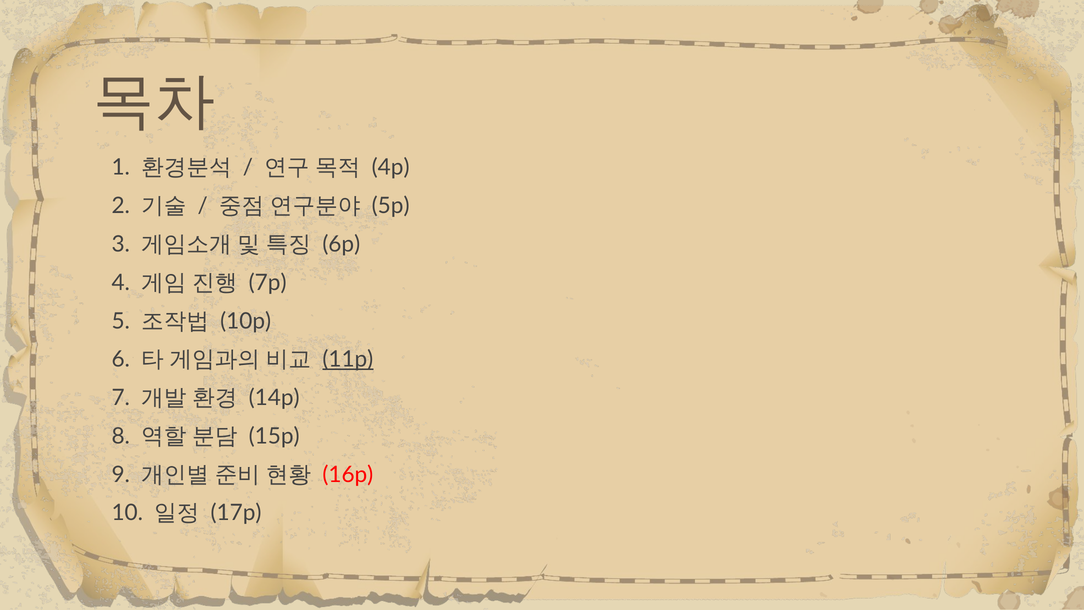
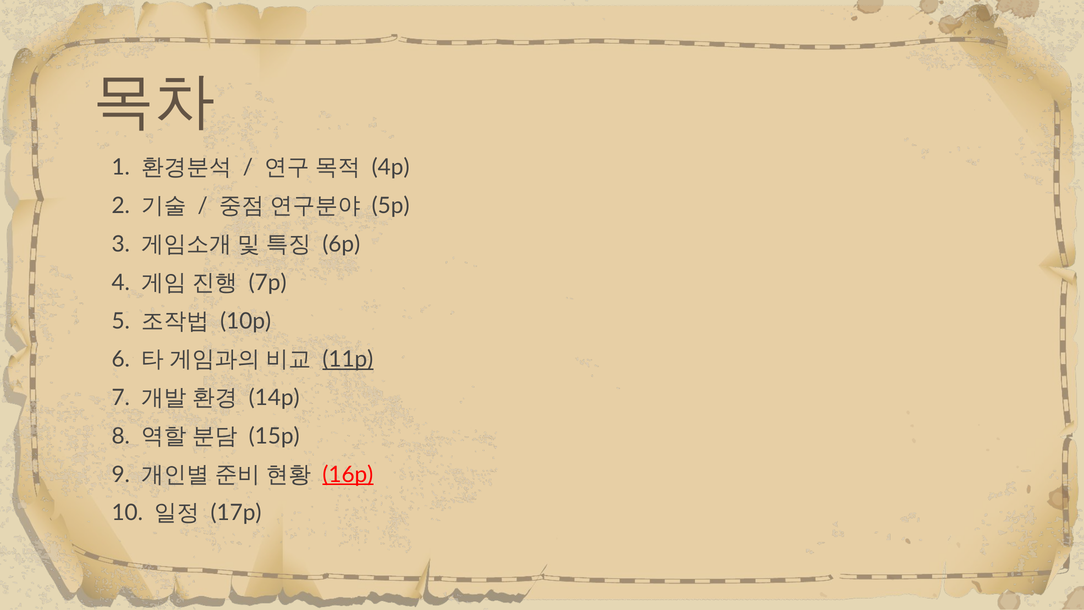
16p underline: none -> present (348, 474)
